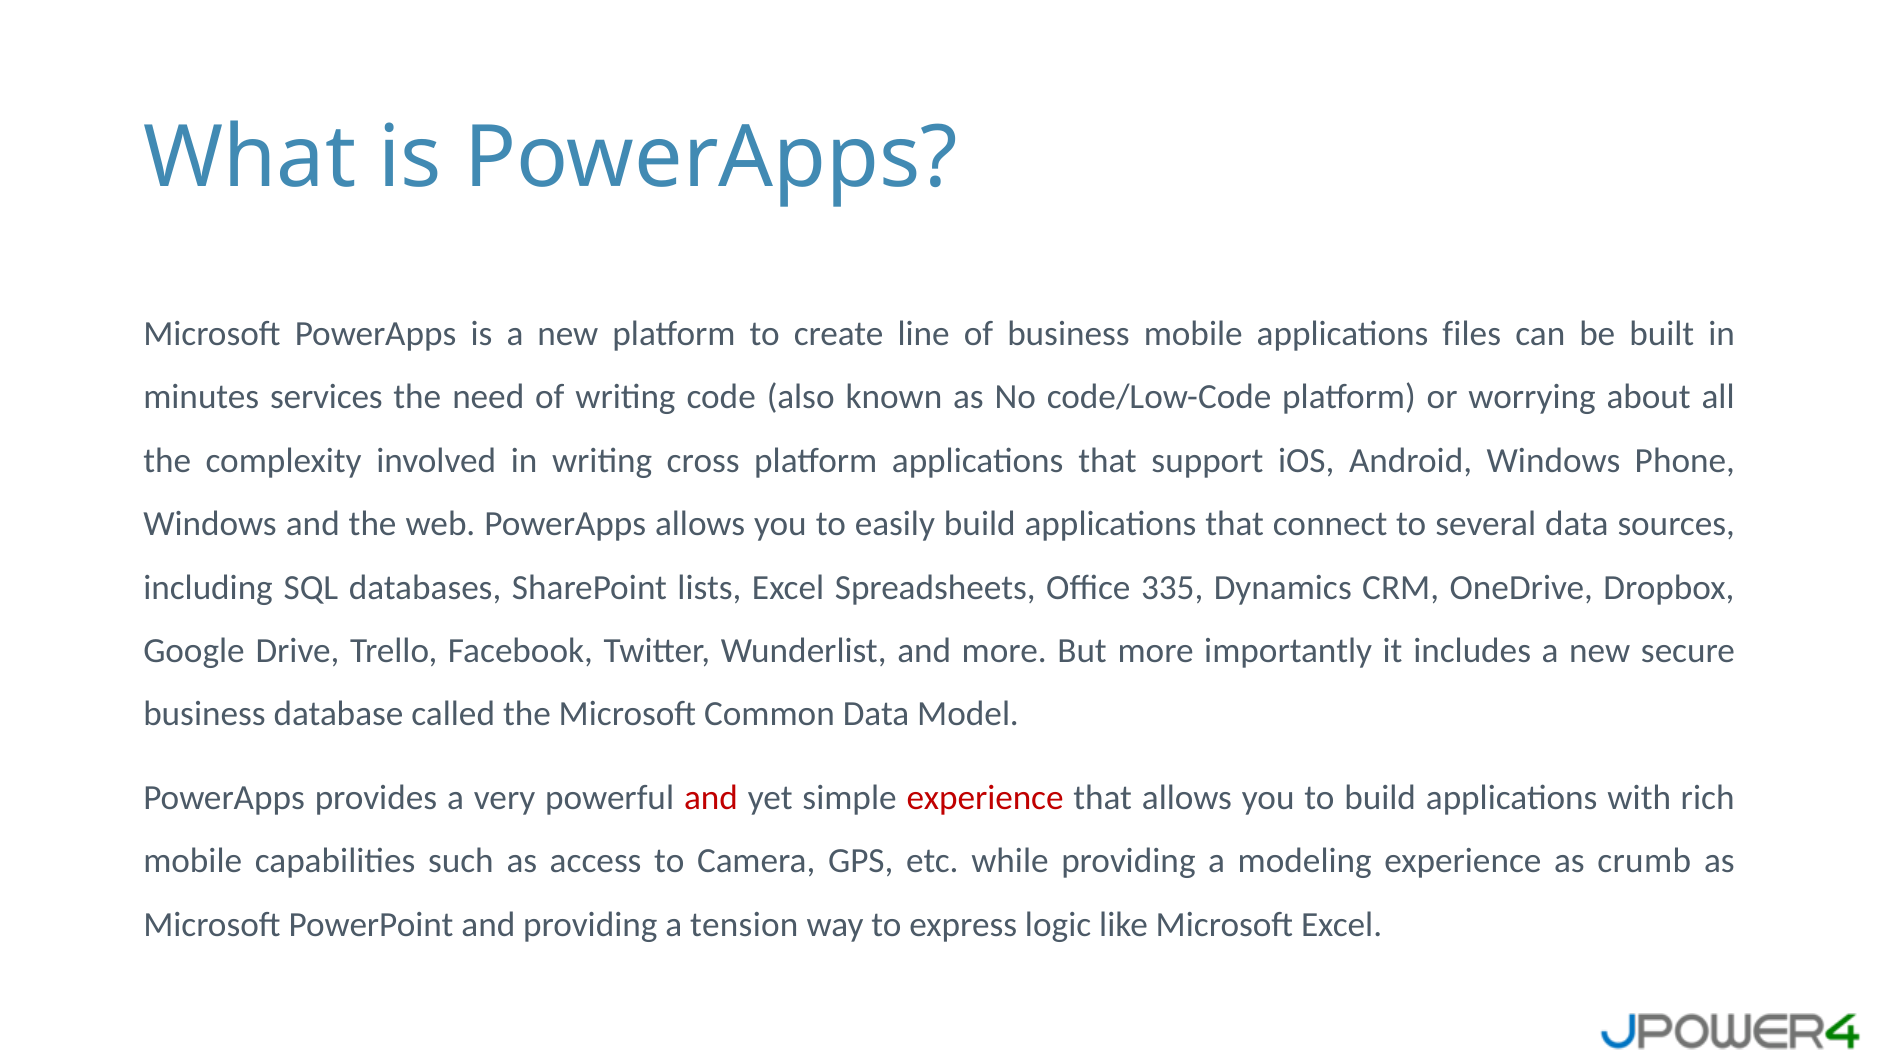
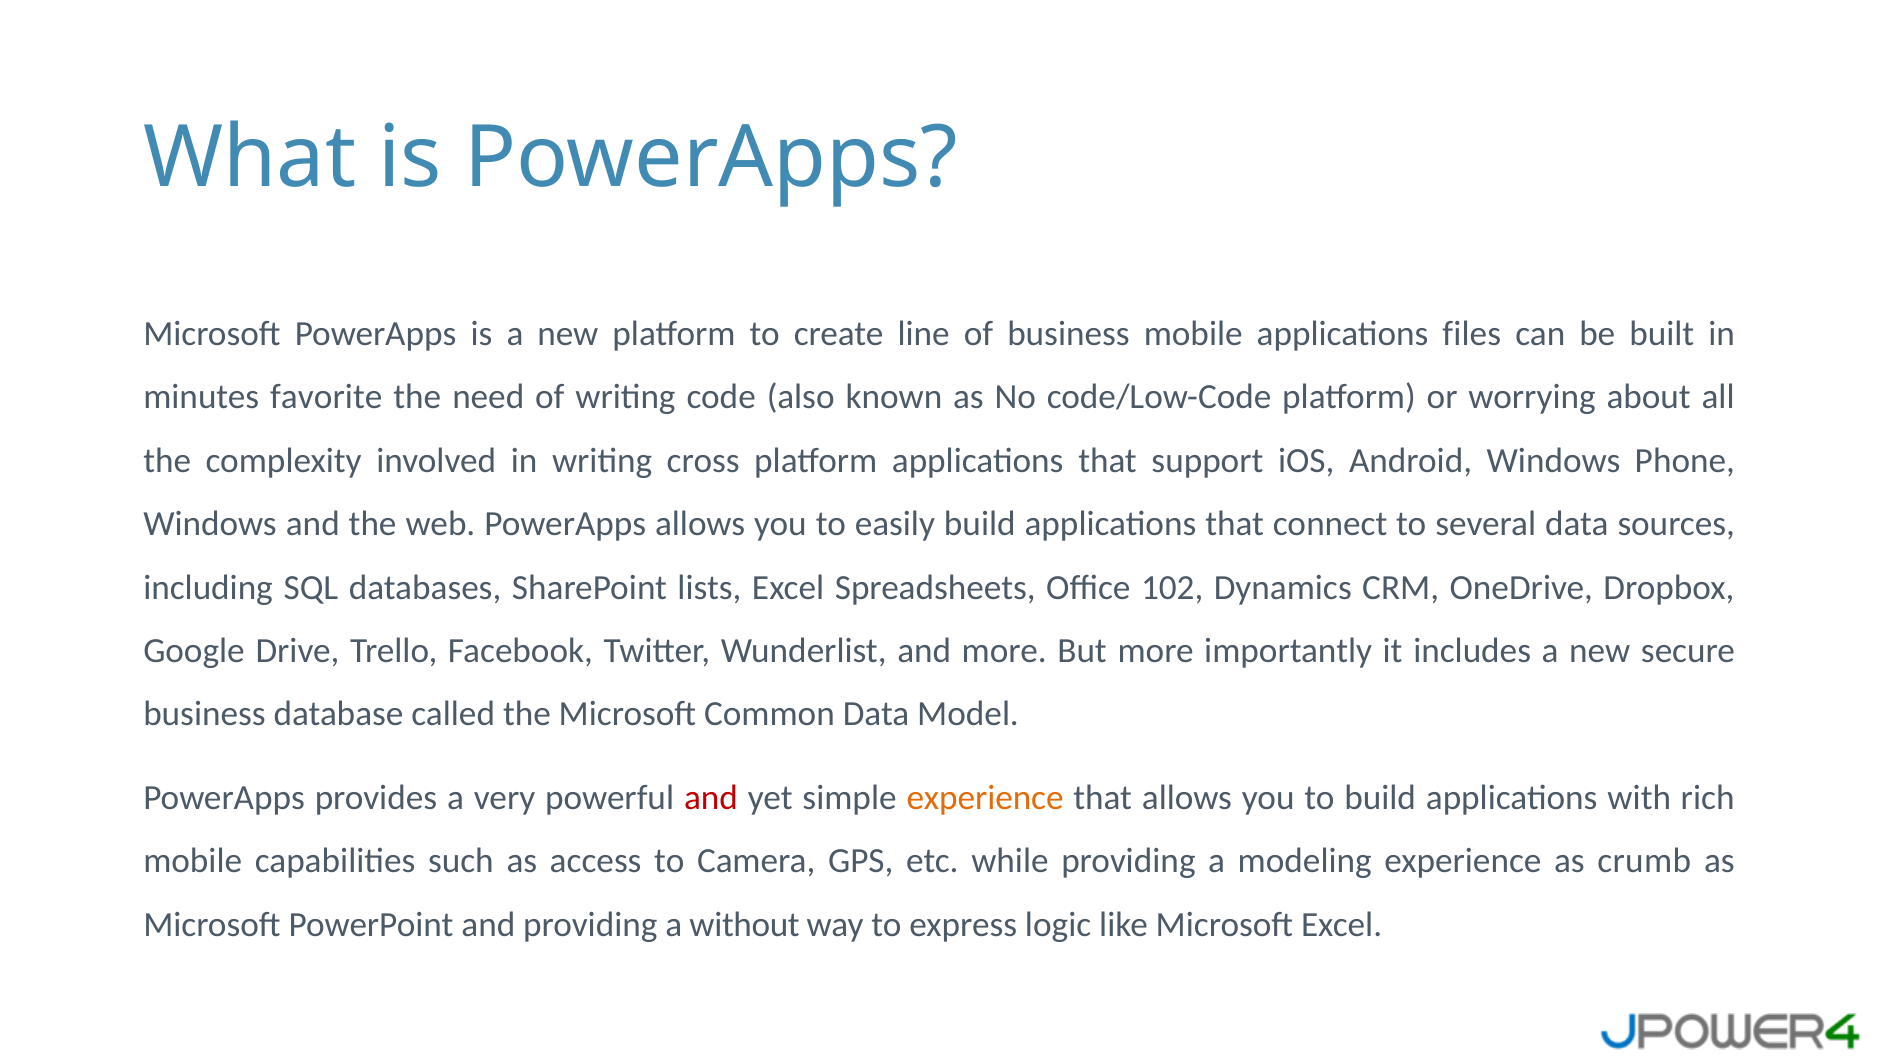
services: services -> favorite (326, 397)
335: 335 -> 102 (1172, 587)
experience colour: red -> orange (985, 797)
tension: tension -> without (745, 924)
